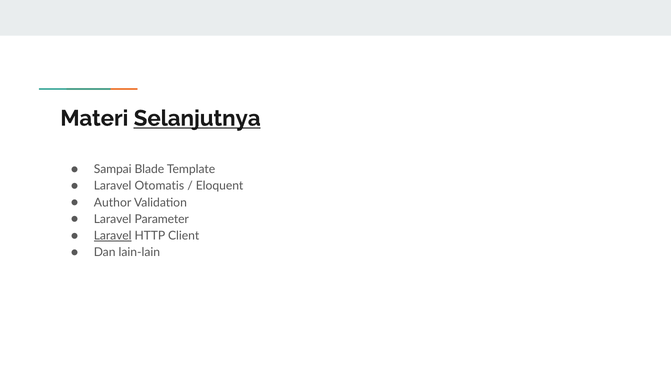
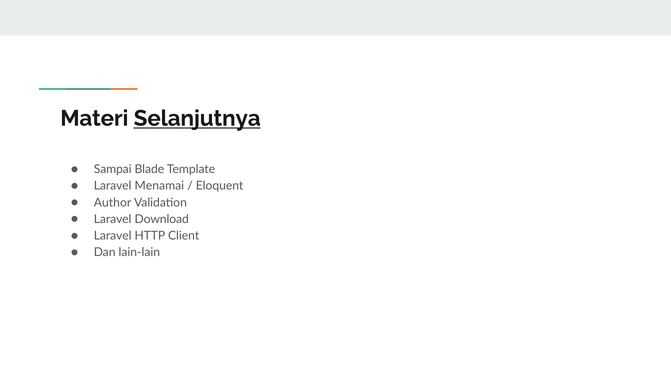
Otomatis: Otomatis -> Menamai (159, 186)
Parameter: Parameter -> Download (162, 219)
Laravel underline: present -> none (113, 236)
